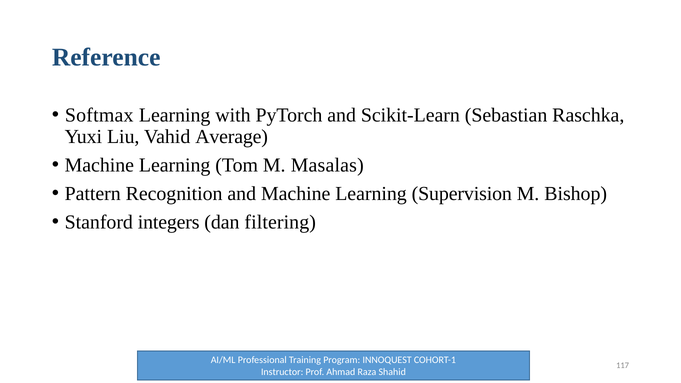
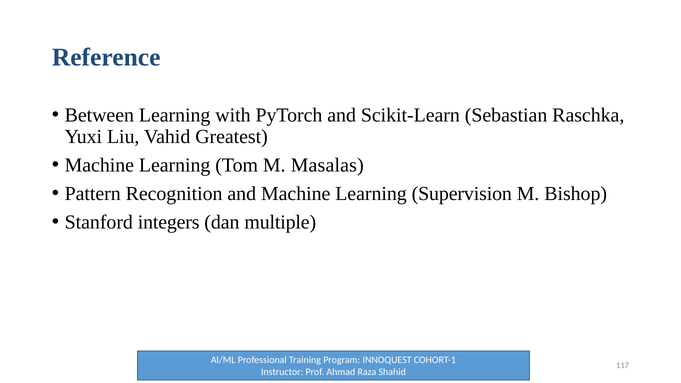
Softmax: Softmax -> Between (99, 115)
Average: Average -> Greatest (232, 137)
filtering: filtering -> multiple (280, 222)
